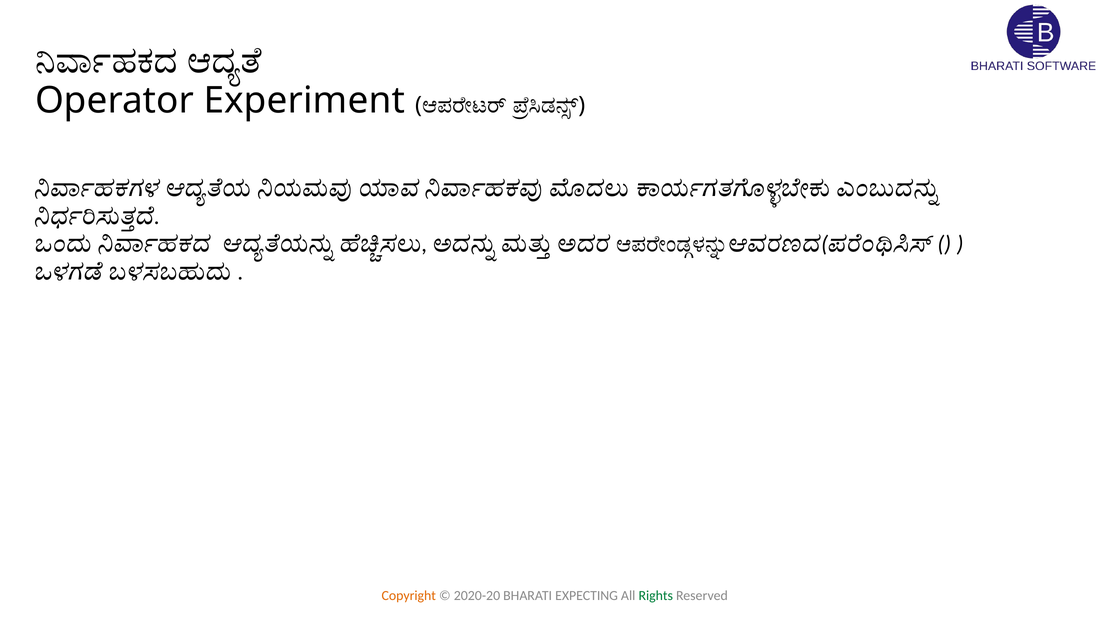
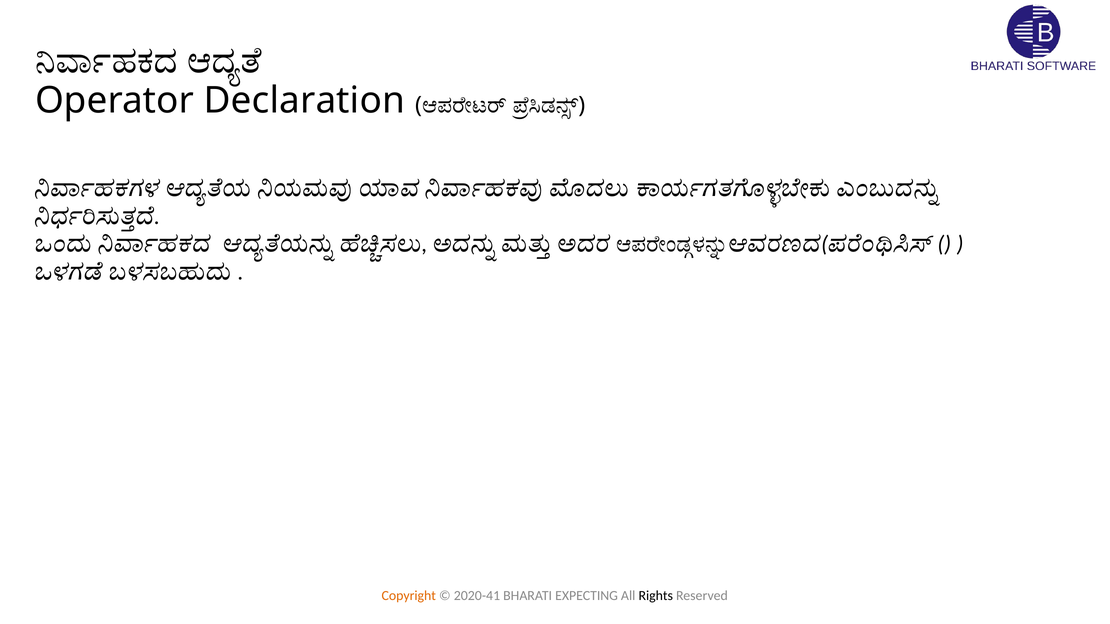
Experiment: Experiment -> Declaration (304, 101)
2020-20: 2020-20 -> 2020-41 (477, 596)
Rights colour: green -> black (656, 596)
